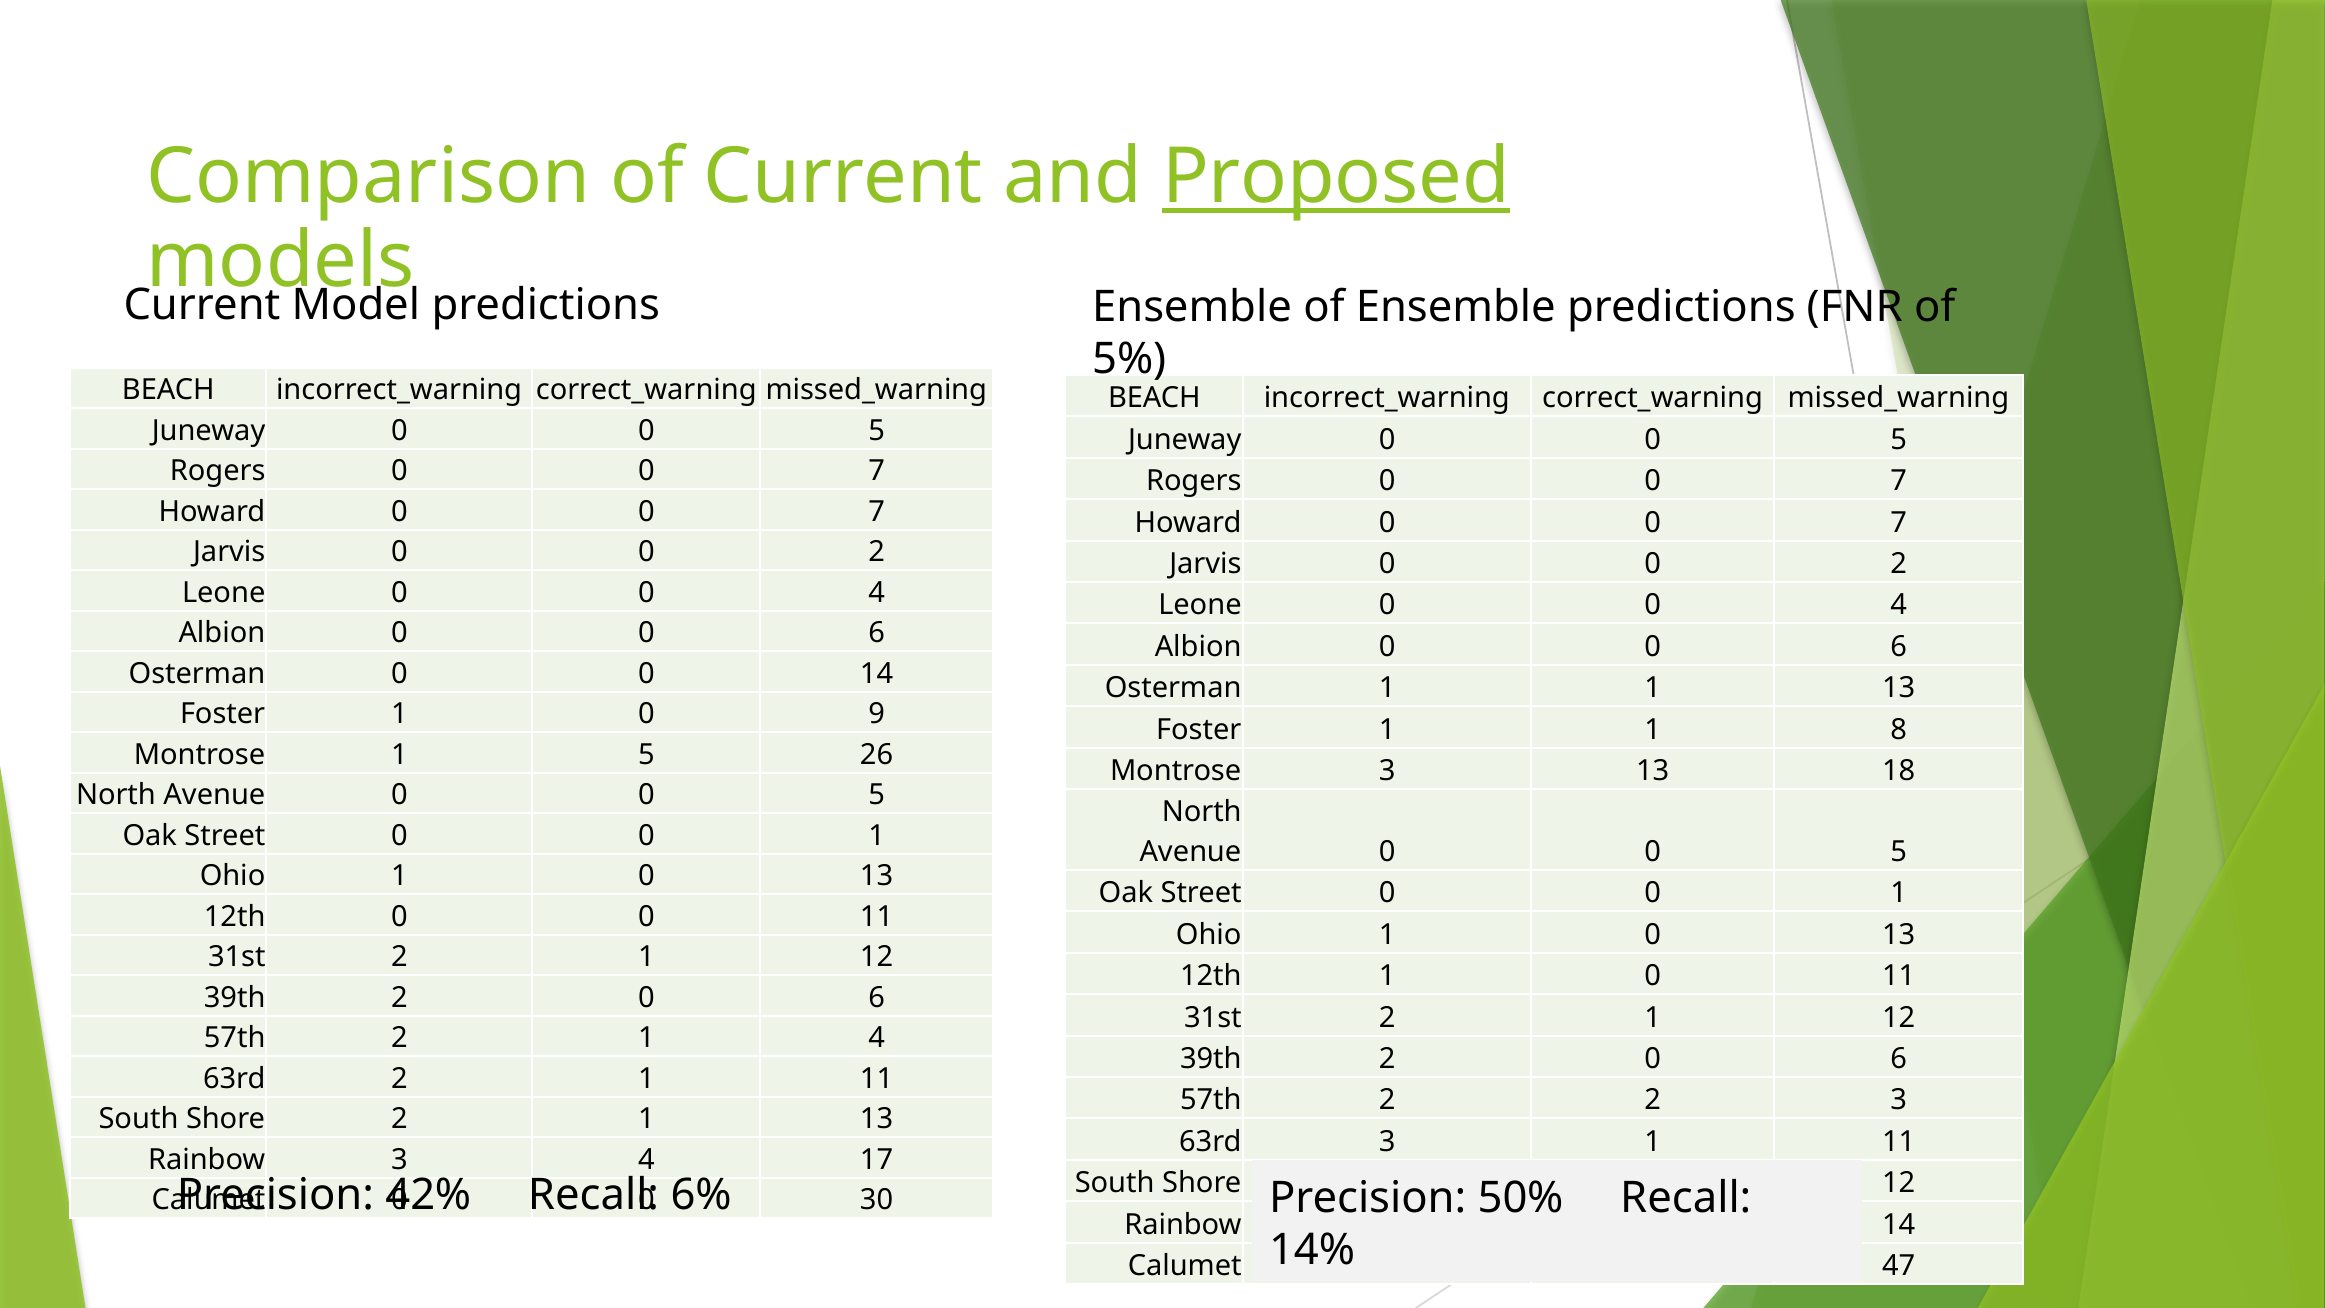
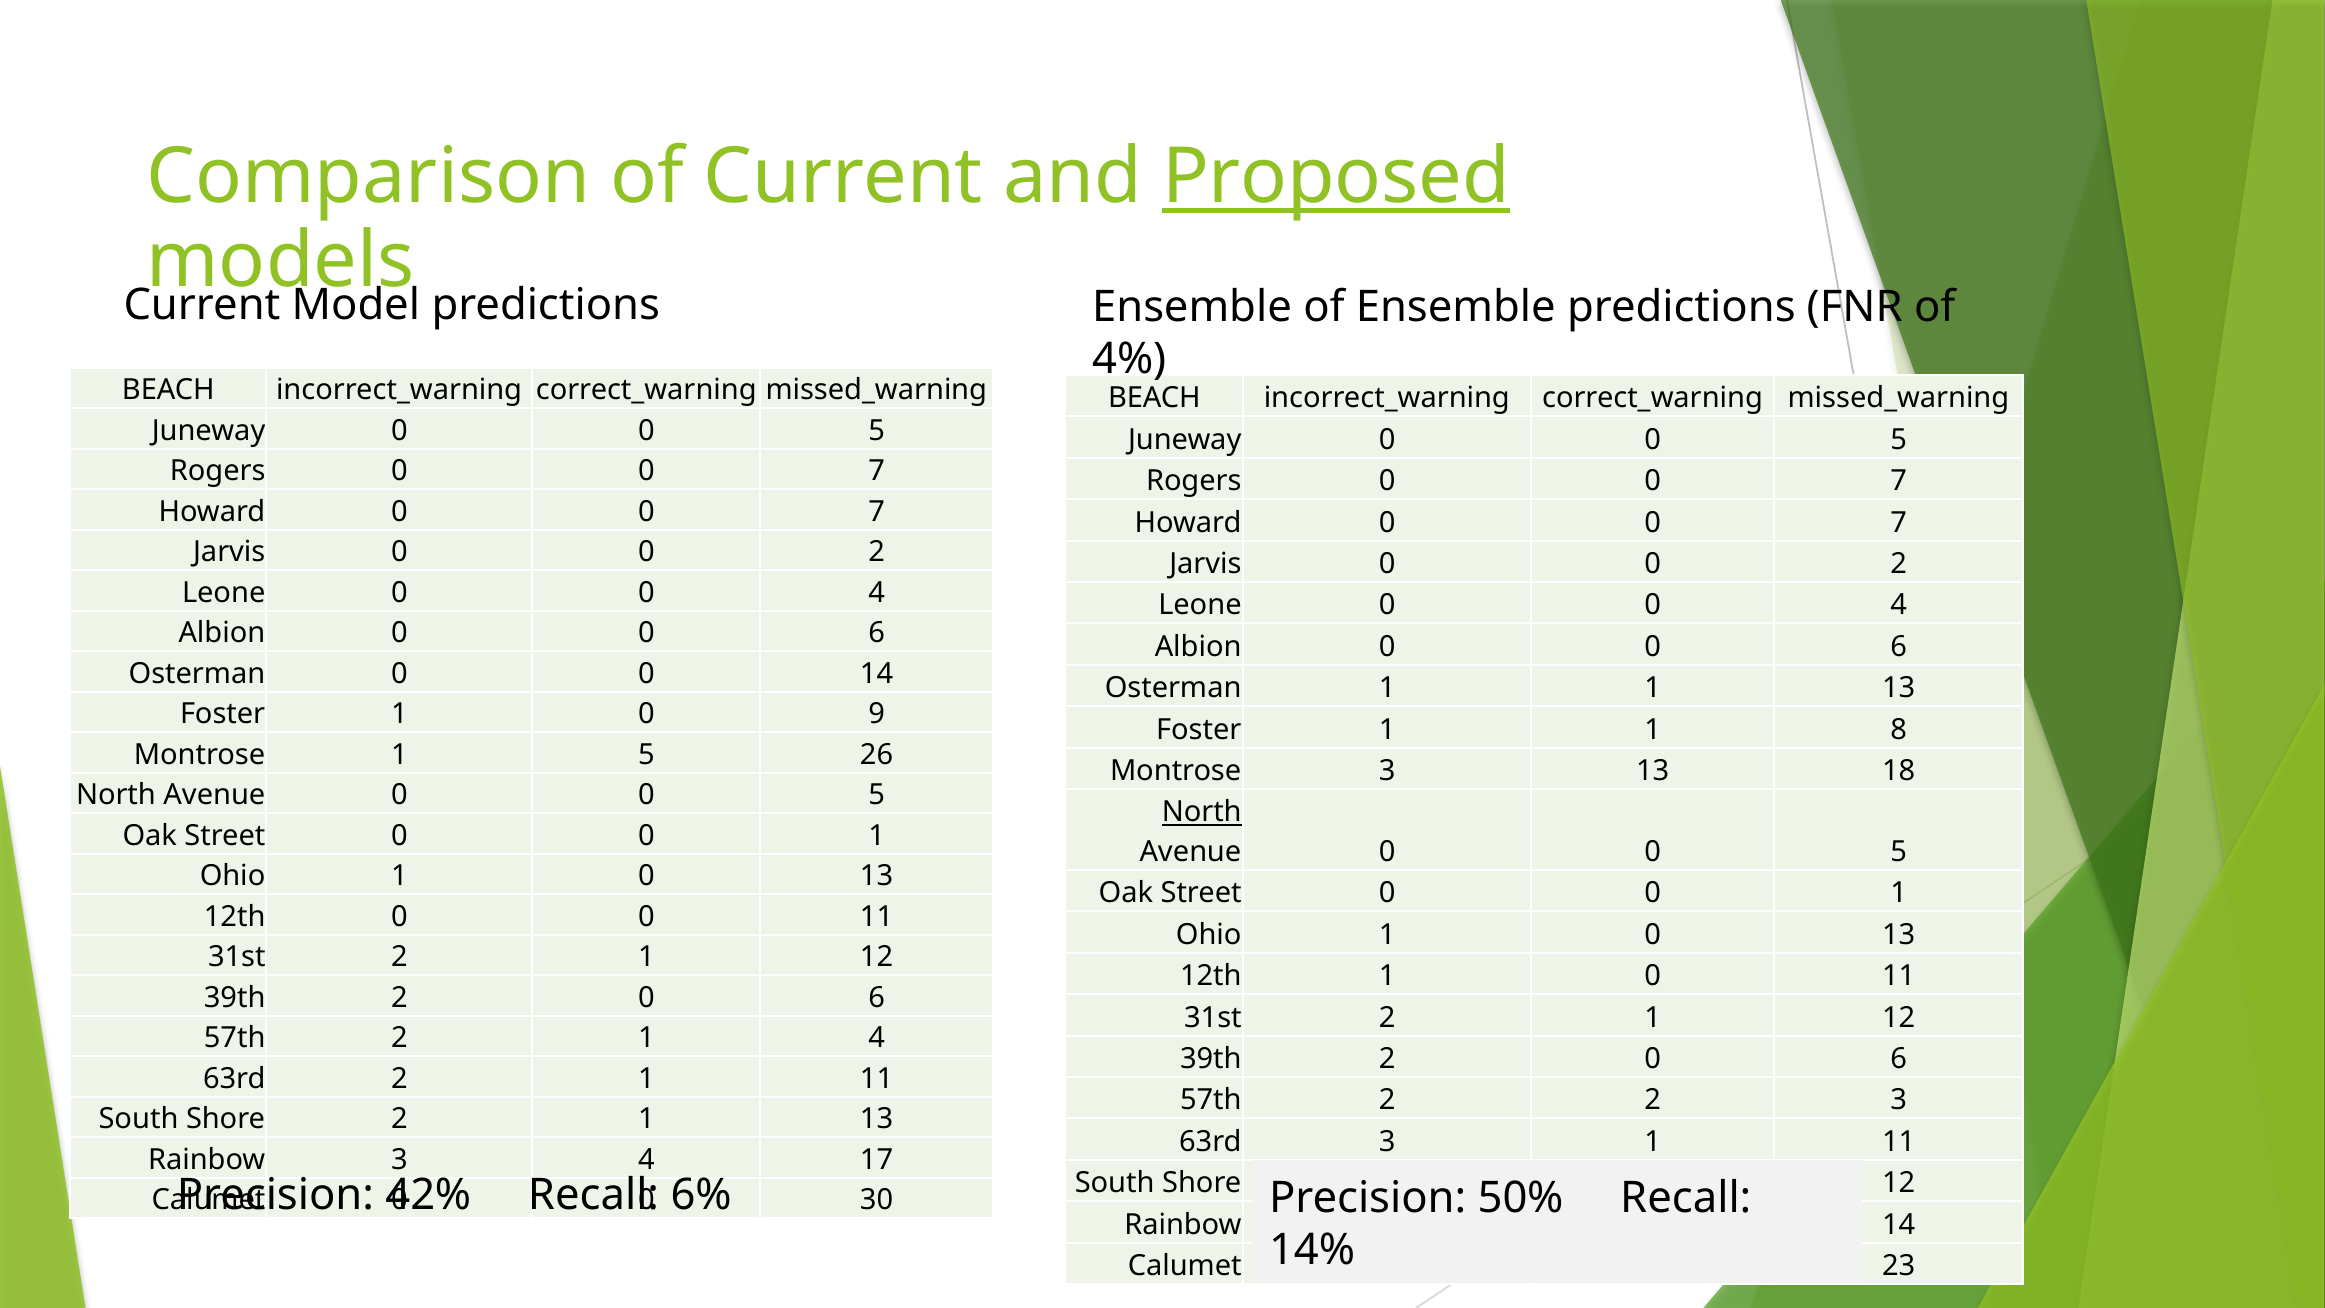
5%: 5% -> 4% (1129, 359)
North underline: none -> present (1202, 812)
47: 47 -> 23 (1899, 1266)
